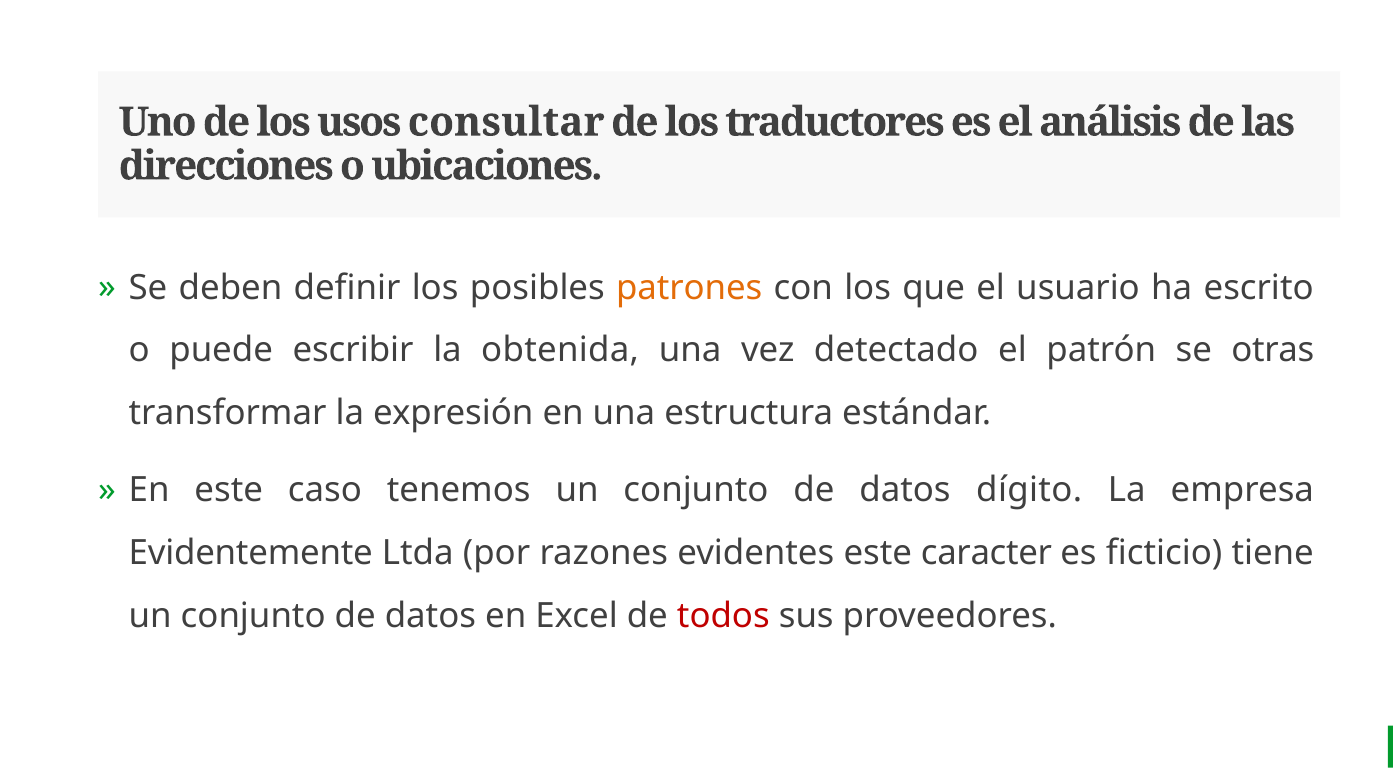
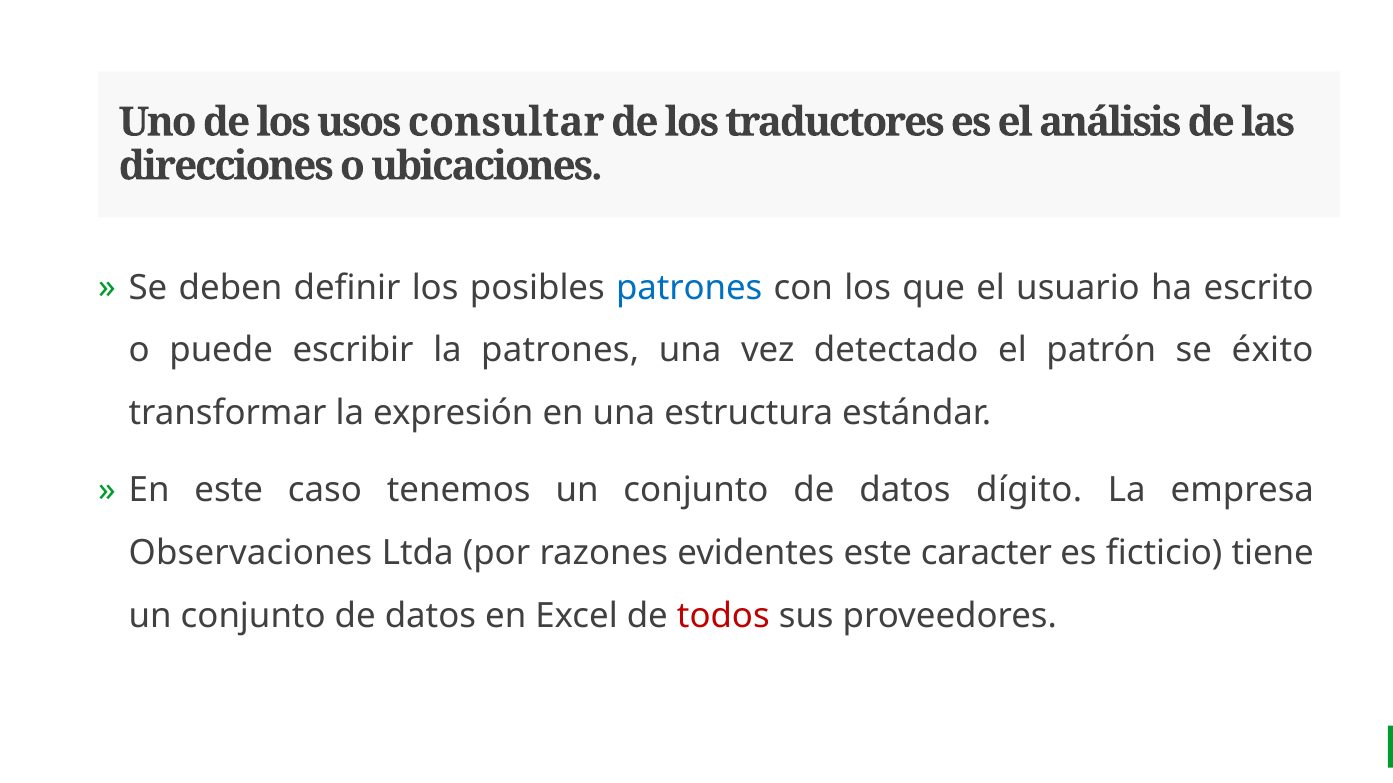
patrones colour: orange -> blue (689, 288)
la obtenida: obtenida -> patrones (560, 351)
otras: otras -> éxito (1273, 351)
Evidentemente: Evidentemente -> Observaciones (251, 553)
